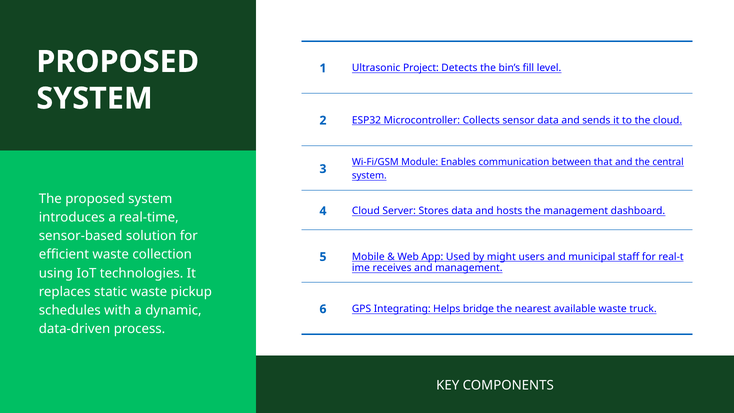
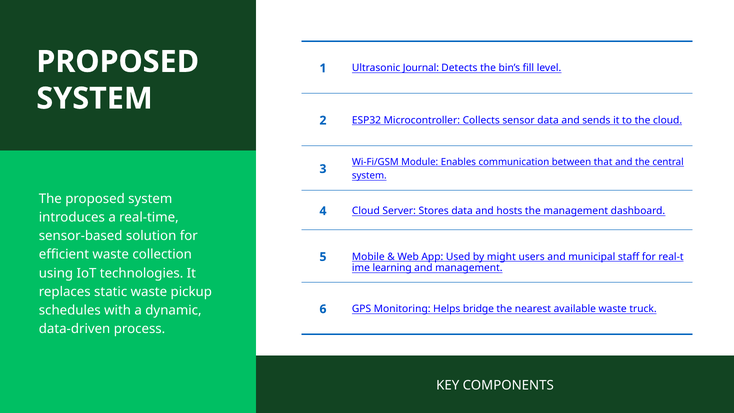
Project: Project -> Journal (421, 68)
receives: receives -> learning (392, 268)
Integrating: Integrating -> Monitoring (402, 309)
